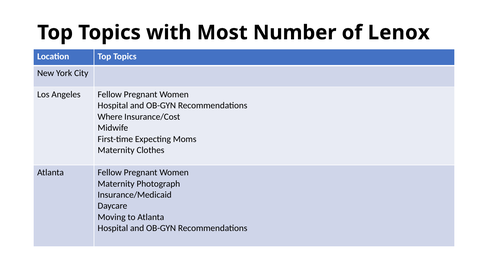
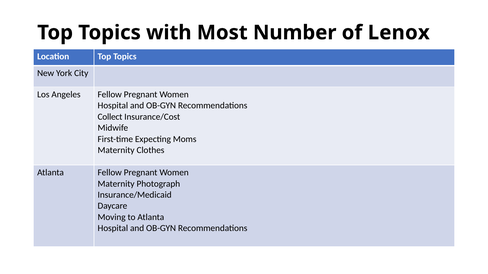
Where: Where -> Collect (110, 117)
